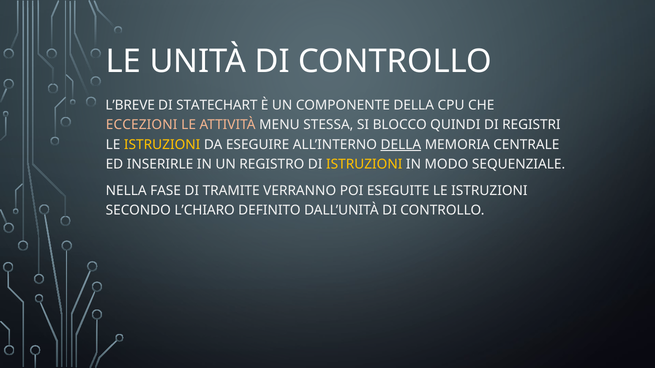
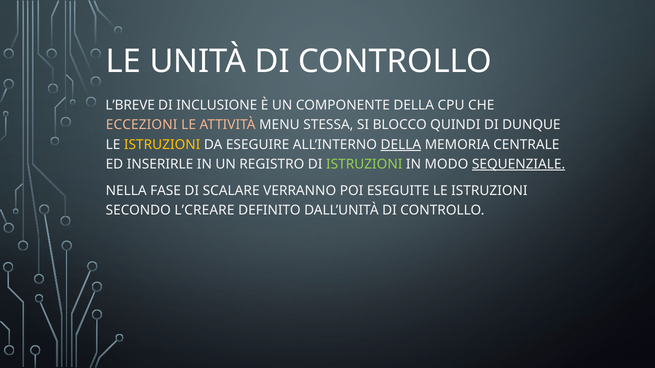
STATECHART: STATECHART -> INCLUSIONE (217, 105)
REGISTRI: REGISTRI -> DUNQUE (531, 125)
ISTRUZIONI colour: yellow -> light green (364, 164)
SEQUENZIALE underline: none -> present (519, 164)
TRAMITE: TRAMITE -> SCALARE (231, 191)
L’CHIARO: L’CHIARO -> L’CREARE (204, 211)
